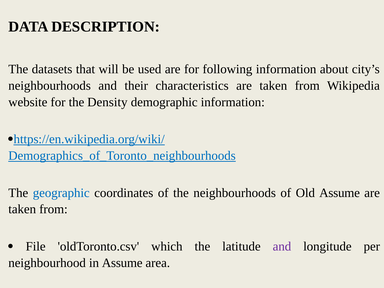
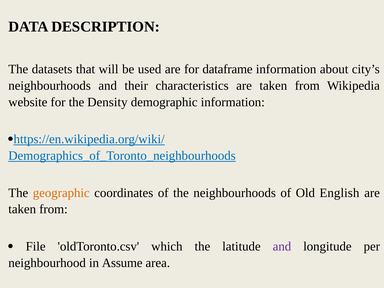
following: following -> dataframe (228, 69)
geographic colour: blue -> orange (61, 193)
Old Assume: Assume -> English (339, 193)
